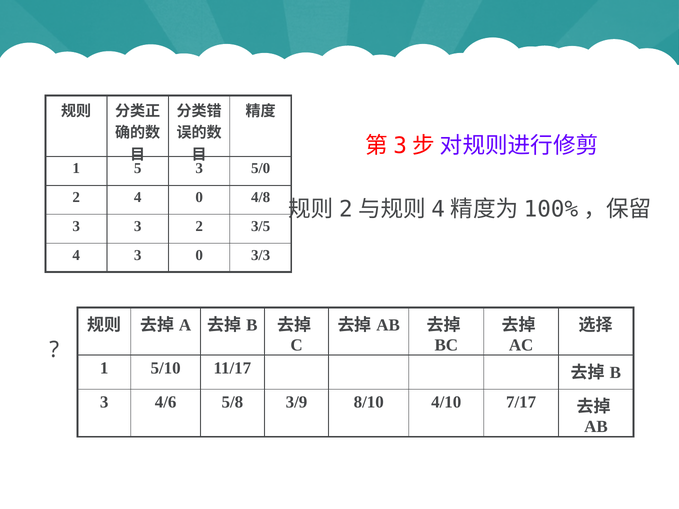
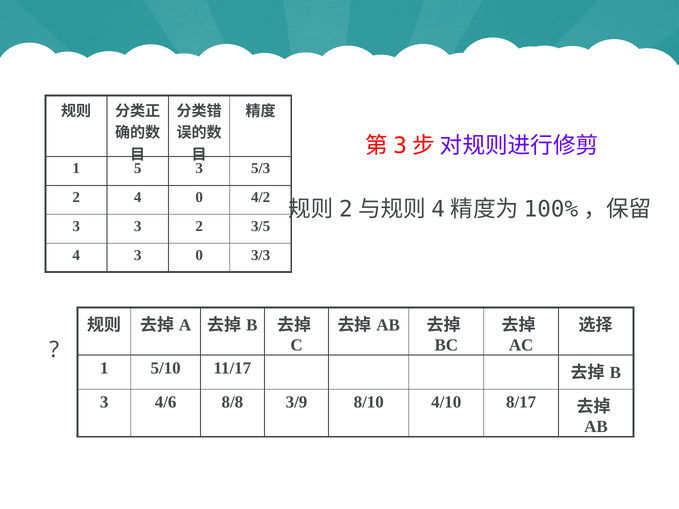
5/0: 5/0 -> 5/3 (261, 168)
4/8: 4/8 -> 4/2 (261, 197)
5/8: 5/8 -> 8/8 (232, 402)
7/17: 7/17 -> 8/17 (521, 402)
